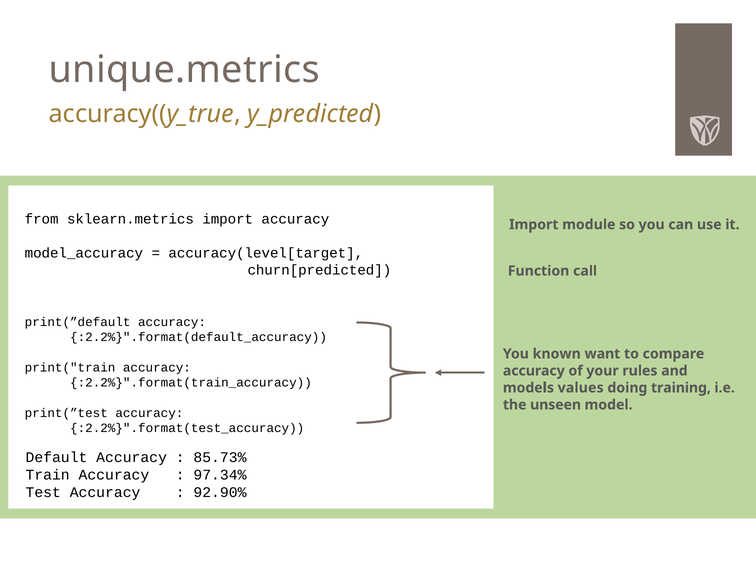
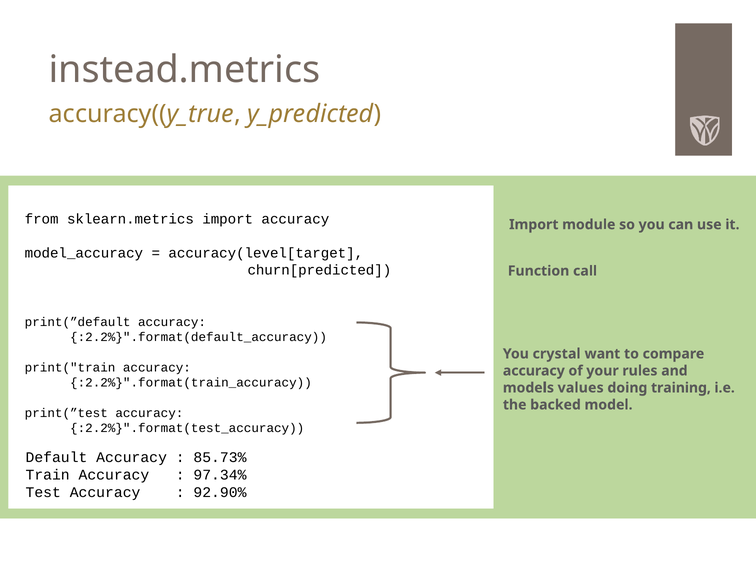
unique.metrics: unique.metrics -> instead.metrics (185, 70)
known: known -> crystal (557, 354)
unseen: unseen -> backed (556, 405)
